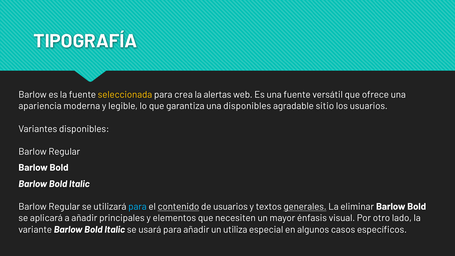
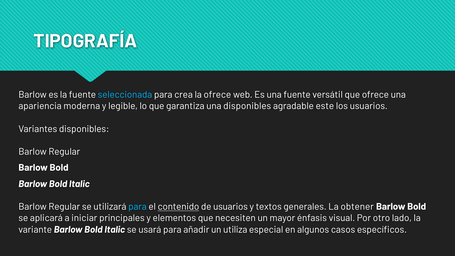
seleccionada colour: yellow -> light blue (125, 95)
la alertas: alertas -> ofrece (217, 95)
sitio: sitio -> este (325, 106)
generales underline: present -> none (305, 207)
eliminar: eliminar -> obtener (357, 207)
a añadir: añadir -> iniciar (84, 218)
